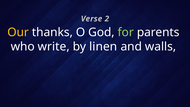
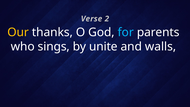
for colour: light green -> light blue (126, 32)
write: write -> sings (54, 47)
linen: linen -> unite (103, 47)
